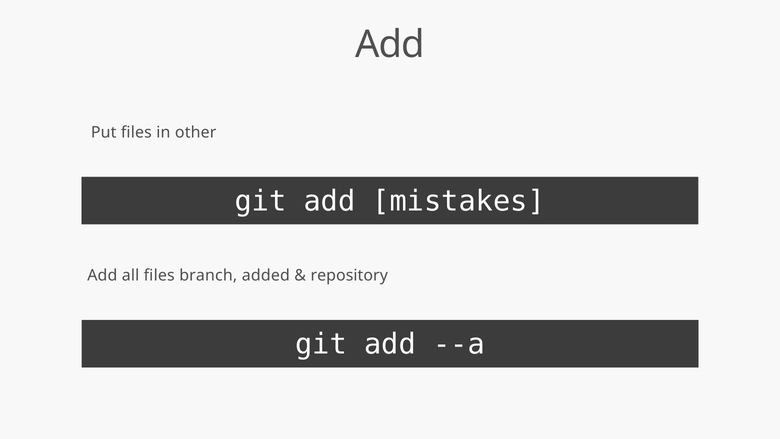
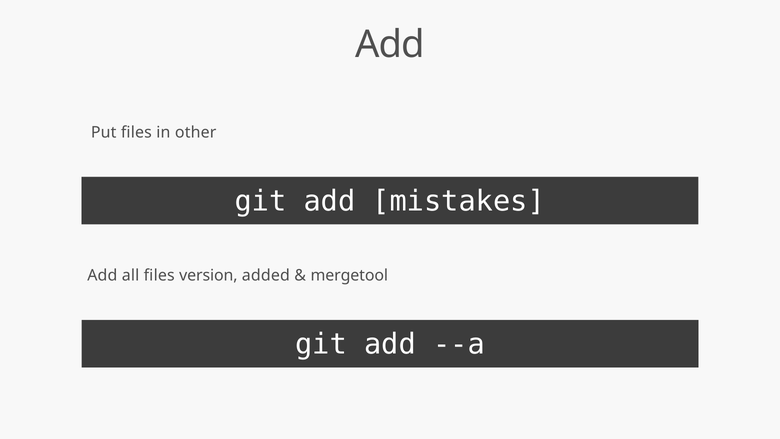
branch: branch -> version (208, 275)
repository: repository -> mergetool (349, 275)
